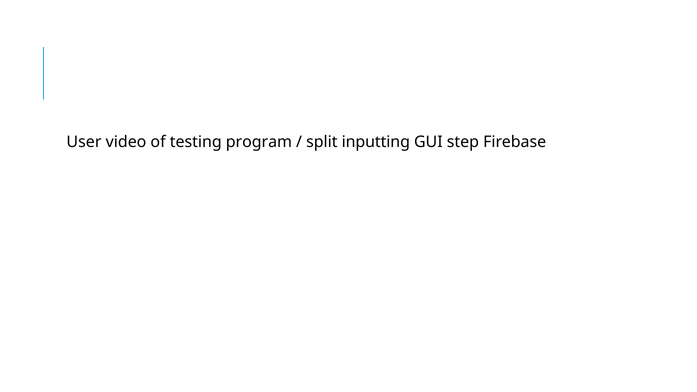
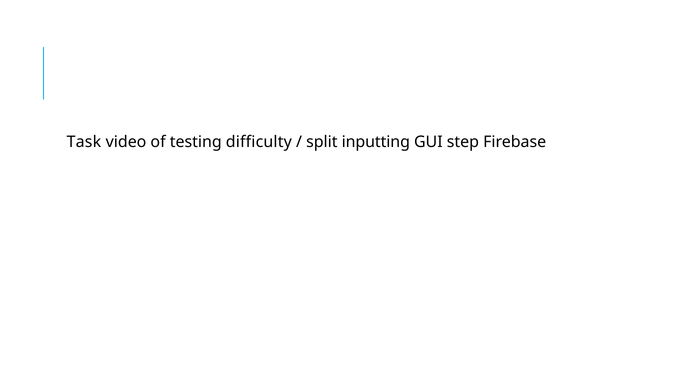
User: User -> Task (84, 142)
program: program -> difficulty (259, 142)
